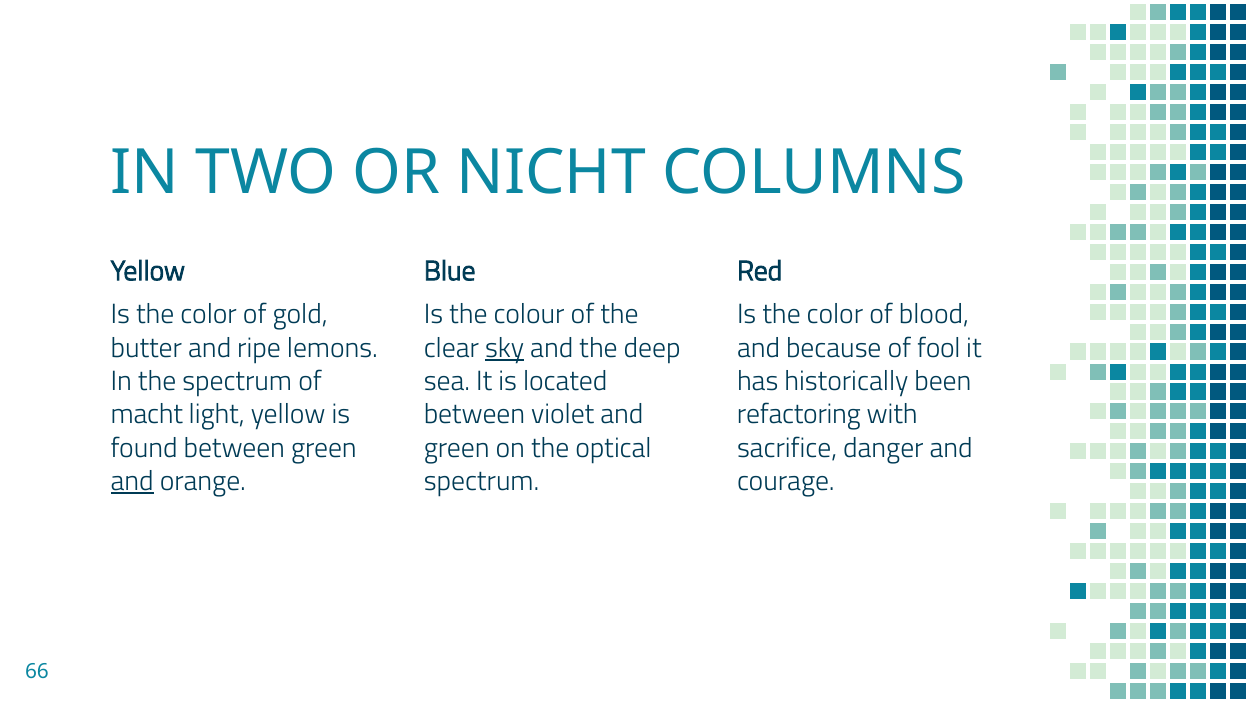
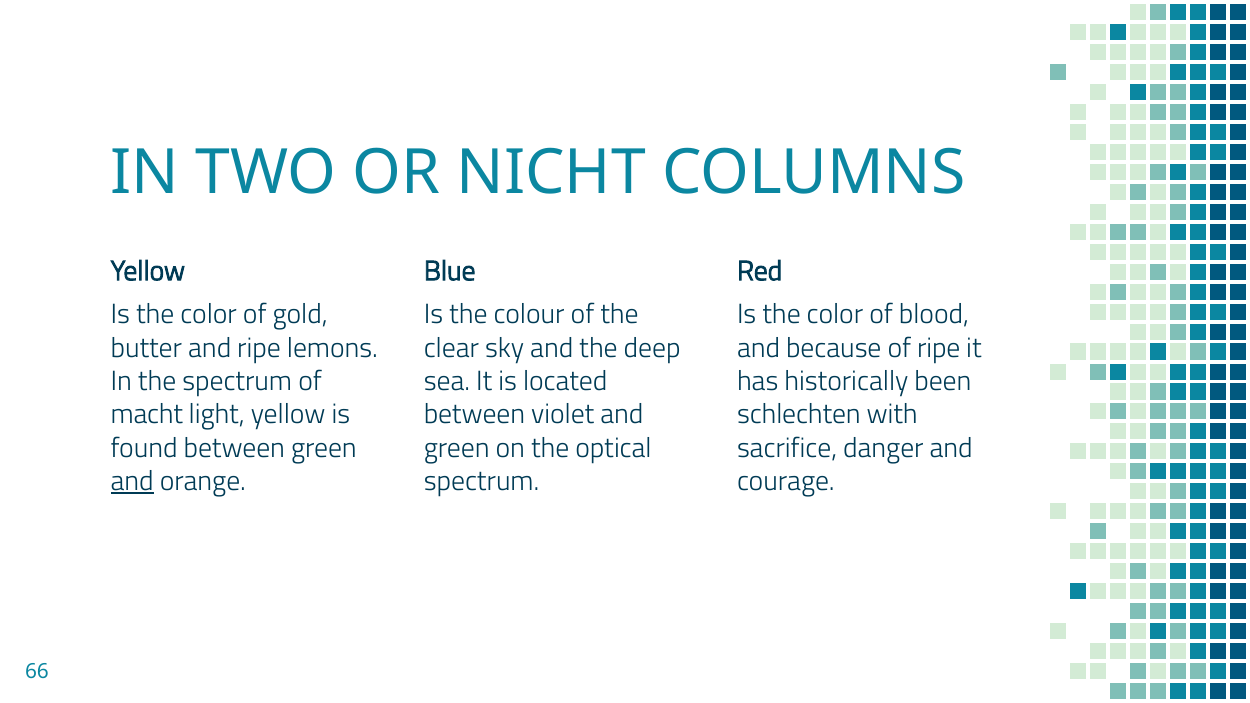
sky underline: present -> none (505, 348)
of fool: fool -> ripe (939, 348)
refactoring: refactoring -> schlechten (799, 415)
